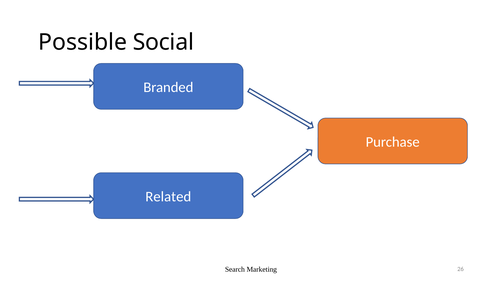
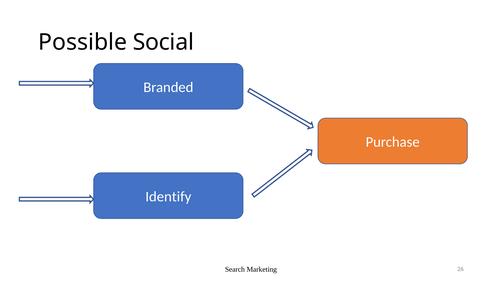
Related: Related -> Identify (168, 197)
